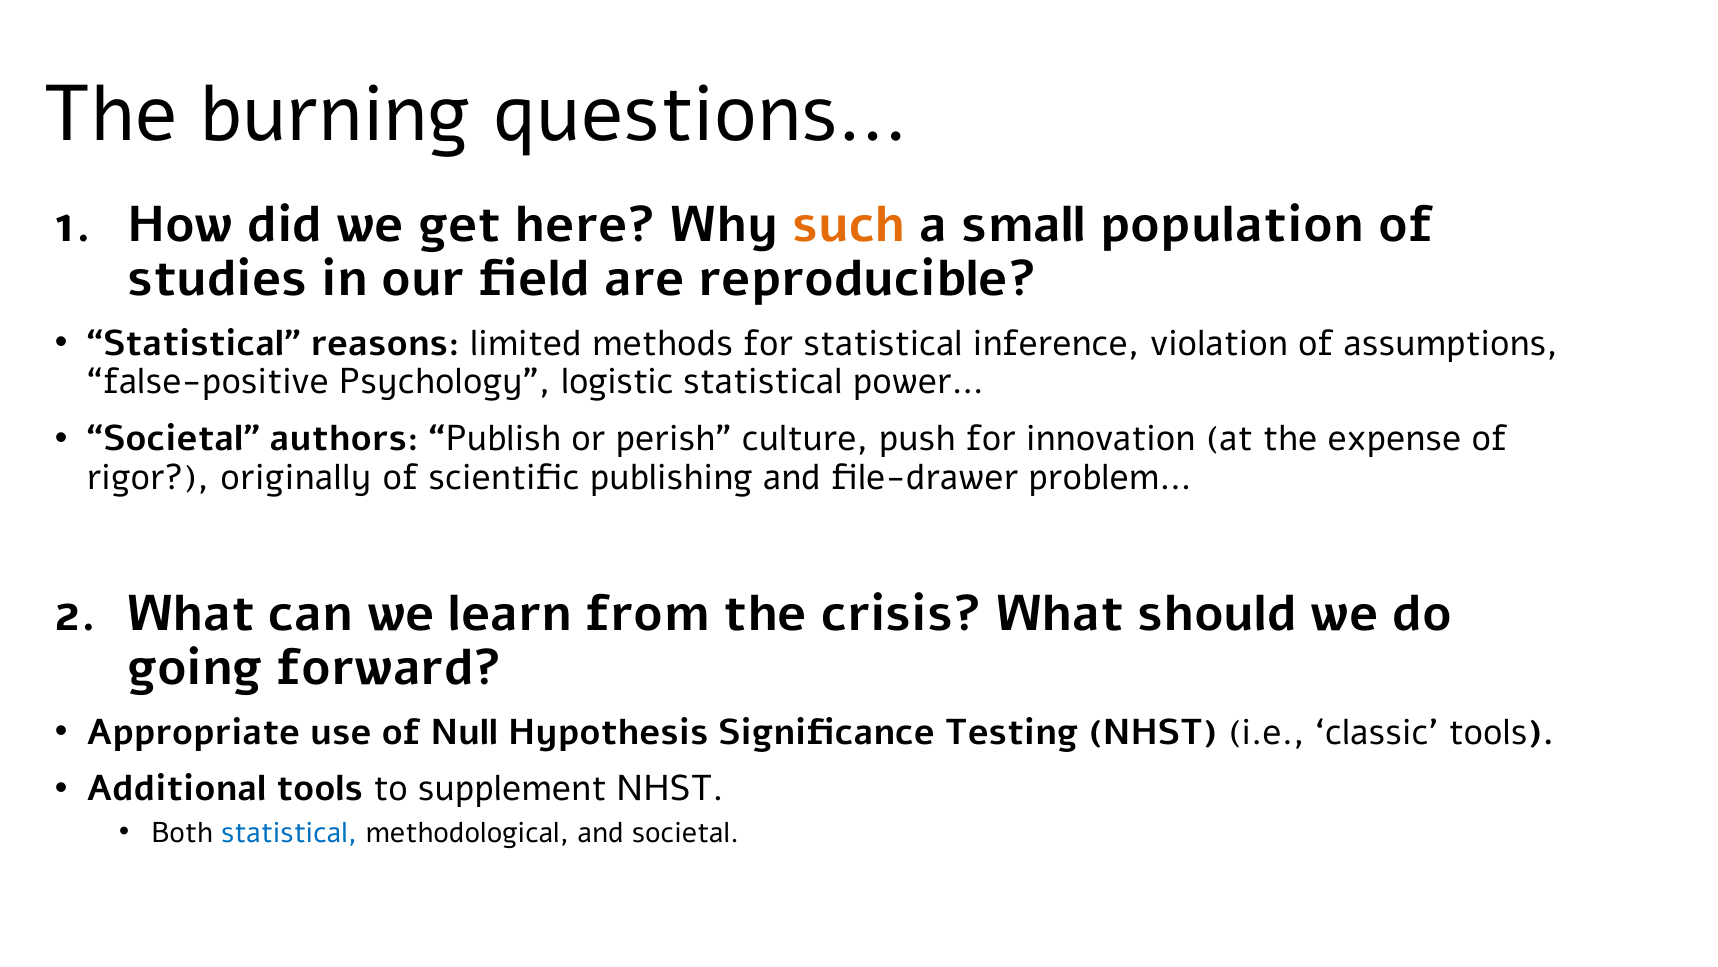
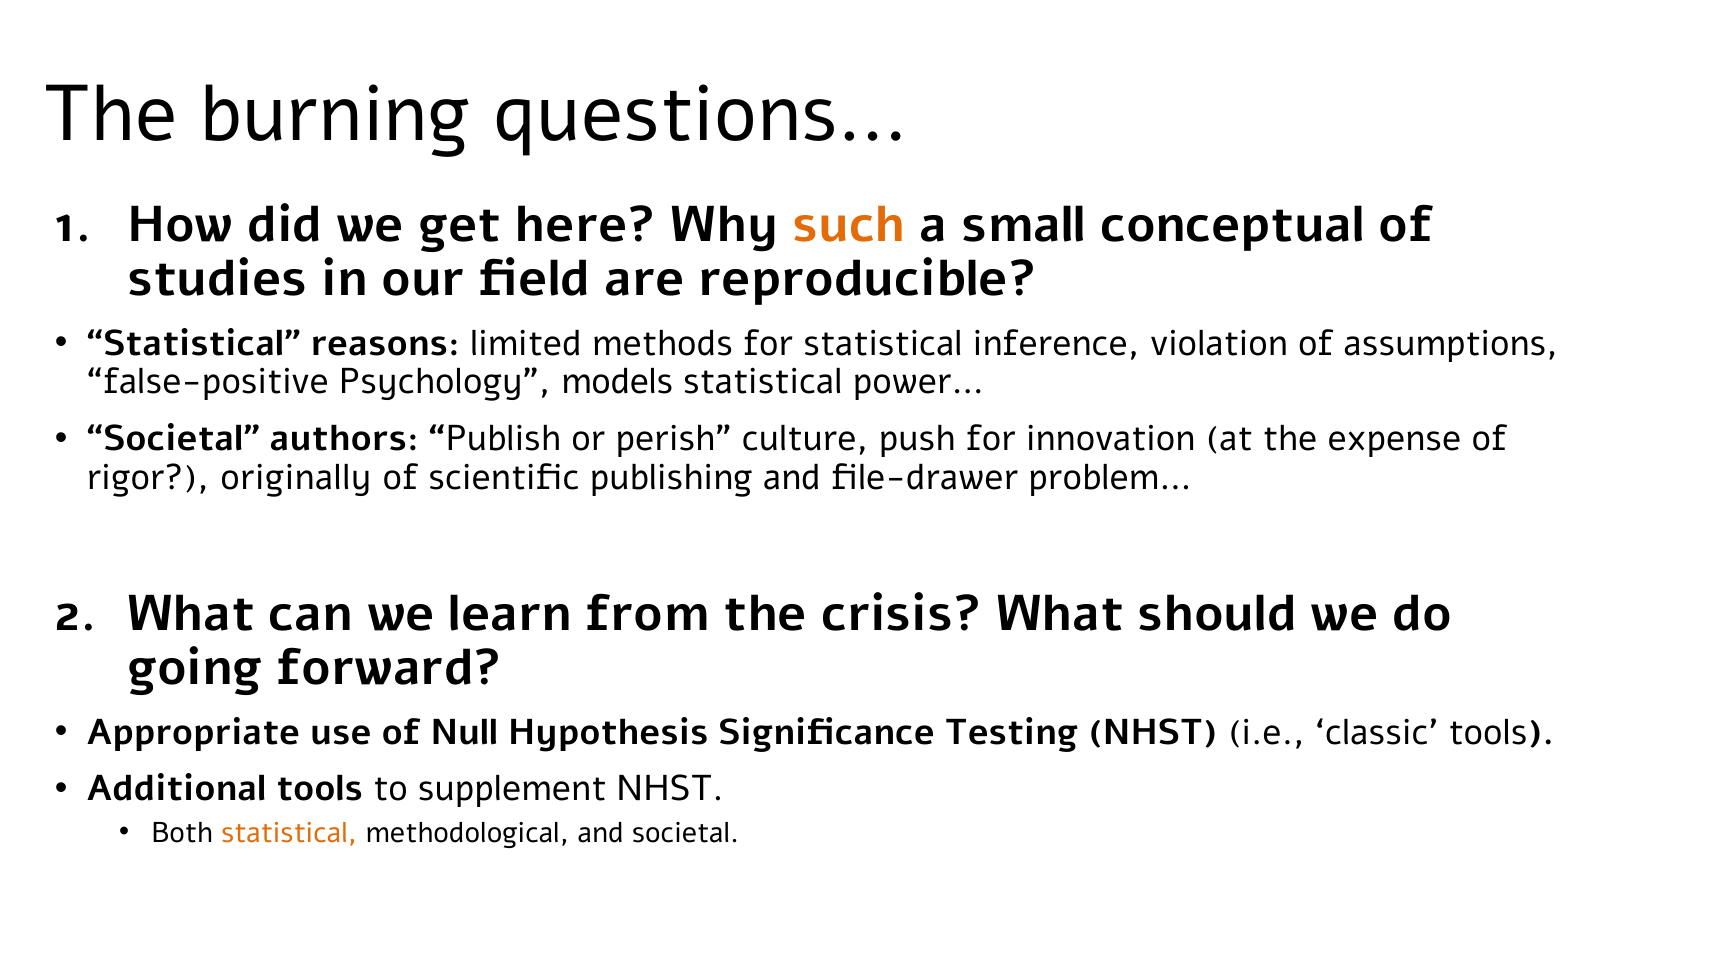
population: population -> conceptual (1233, 225)
logistic: logistic -> models (617, 382)
statistical colour: blue -> orange (289, 832)
